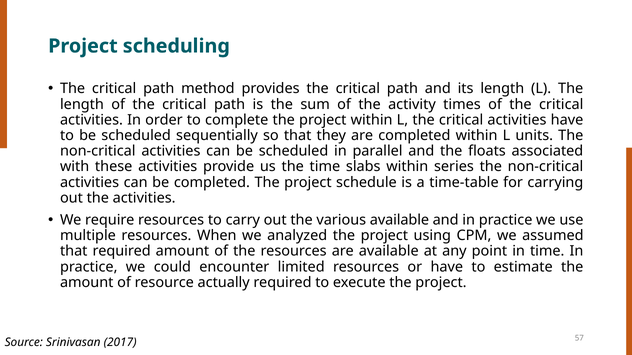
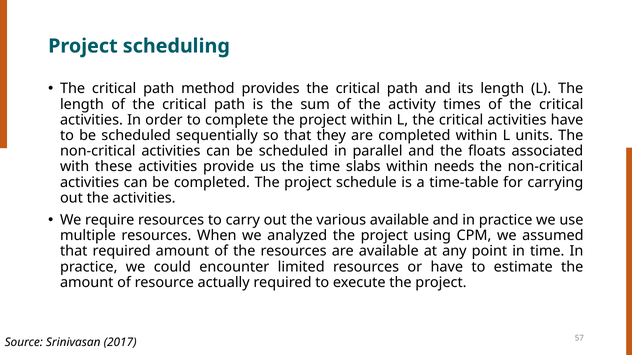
series: series -> needs (454, 167)
